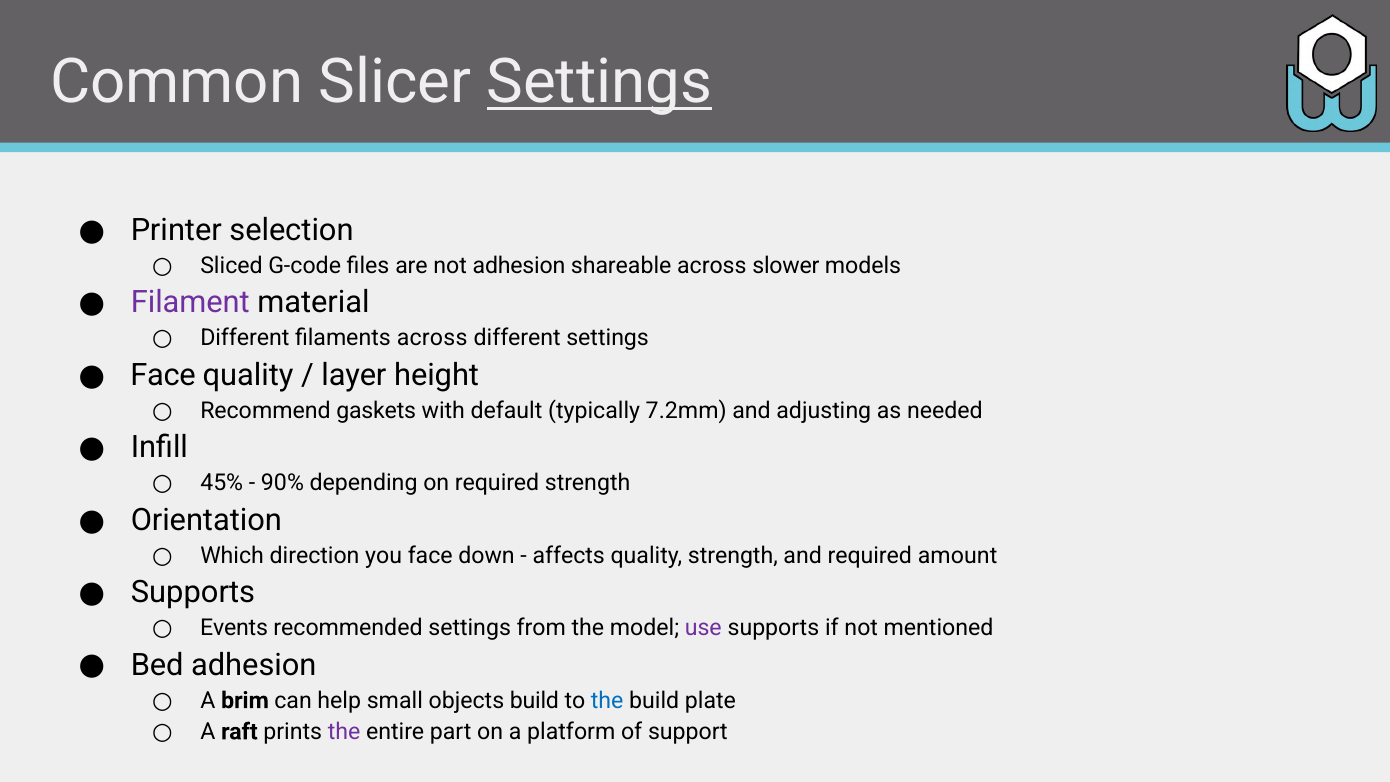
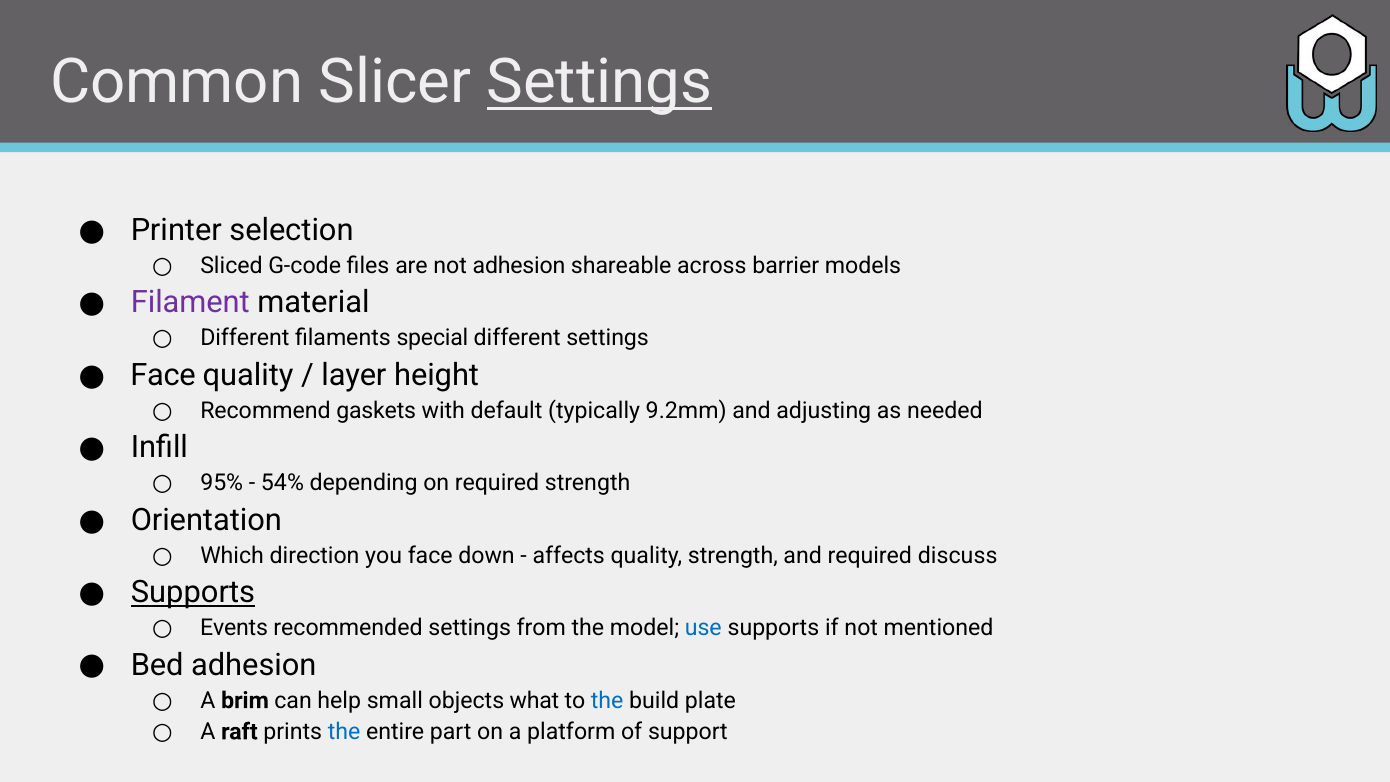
slower: slower -> barrier (786, 266)
filaments across: across -> special (432, 338)
7.2mm: 7.2mm -> 9.2mm (686, 411)
45%: 45% -> 95% (222, 483)
90%: 90% -> 54% (282, 483)
amount: amount -> discuss (958, 555)
Supports underline: none -> present (193, 592)
use colour: purple -> blue (703, 628)
objects build: build -> what (534, 700)
the colour: purple -> blue (344, 732)
